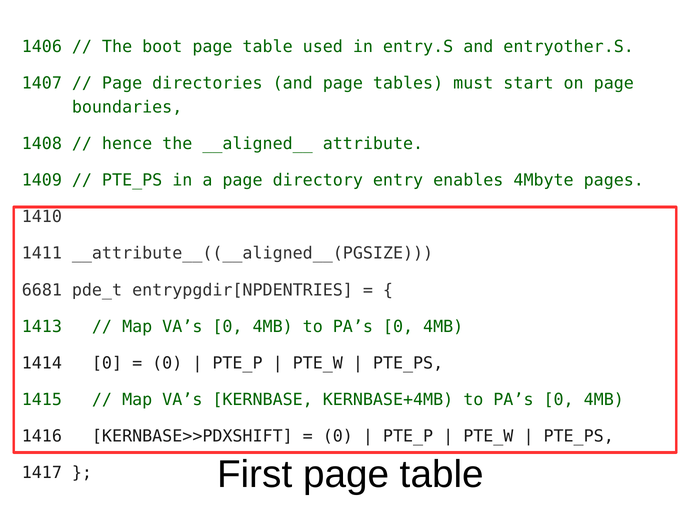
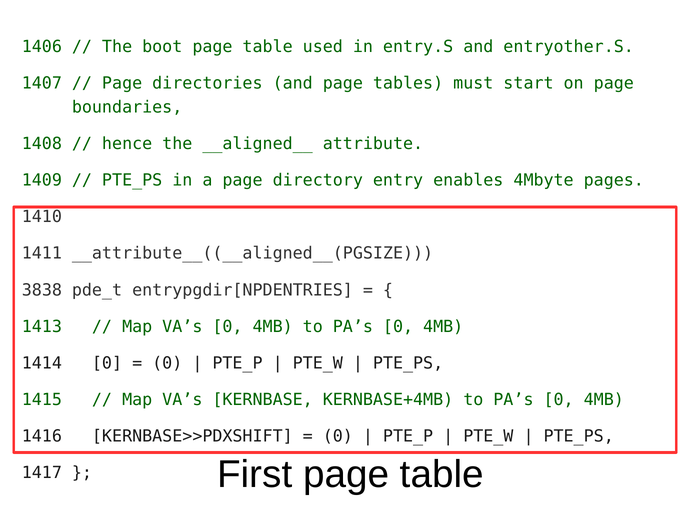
6681: 6681 -> 3838 (42, 290)
